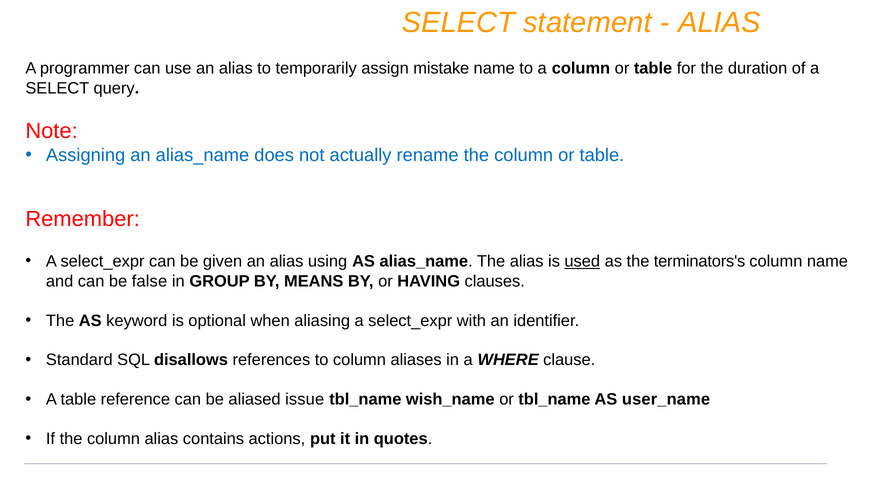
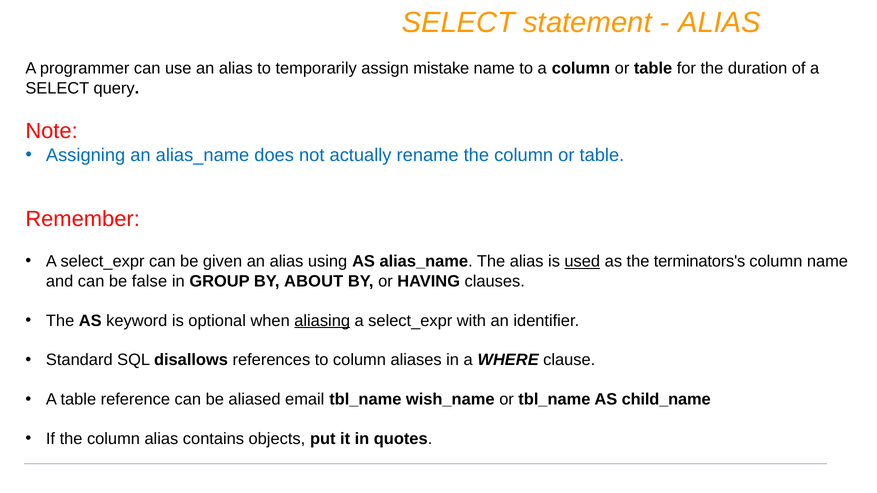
MEANS: MEANS -> ABOUT (314, 281)
aliasing underline: none -> present (322, 321)
issue: issue -> email (305, 400)
user_name: user_name -> child_name (666, 400)
actions: actions -> objects (277, 439)
